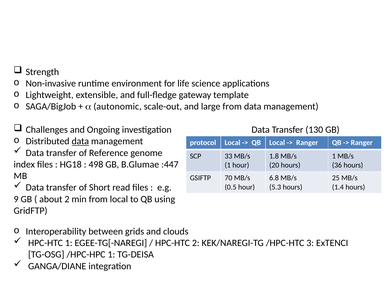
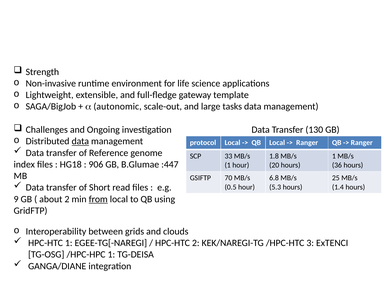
large from: from -> tasks (232, 107)
498: 498 -> 906 (96, 165)
from underline: none -> present (98, 199)
